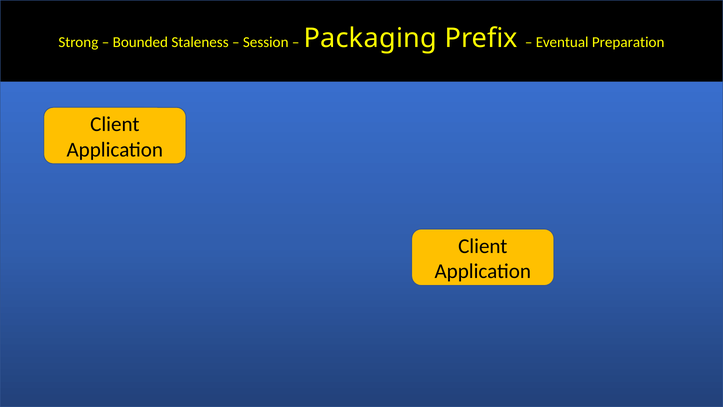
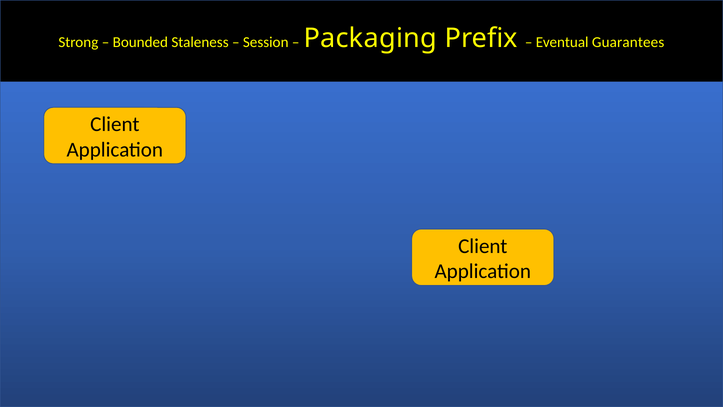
Preparation: Preparation -> Guarantees (628, 42)
